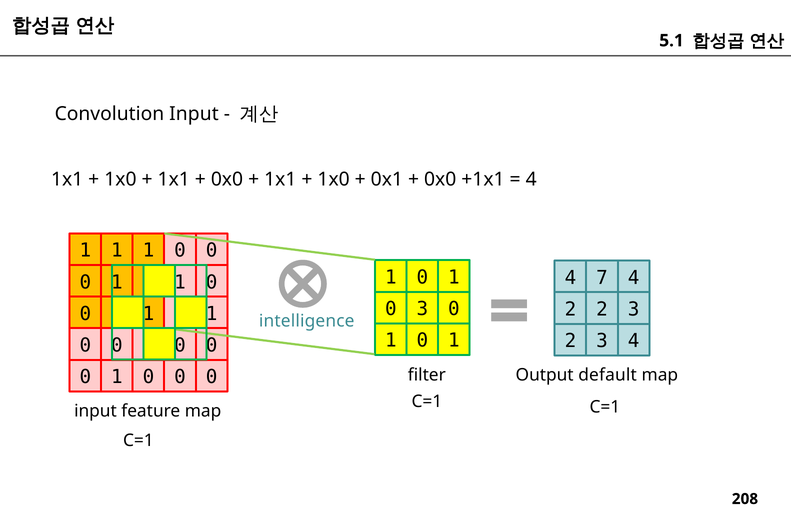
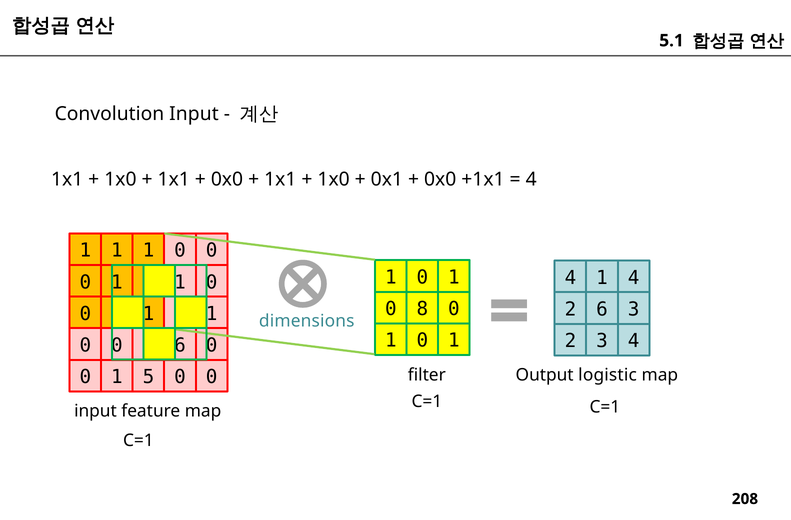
4 7: 7 -> 1 (602, 278)
0 3: 3 -> 8 (422, 309)
2 2: 2 -> 6 (602, 309)
intelligence: intelligence -> dimensions (307, 321)
0: 0 -> 6 (180, 345)
0: 0 -> 5 (148, 377)
default: default -> logistic (608, 374)
